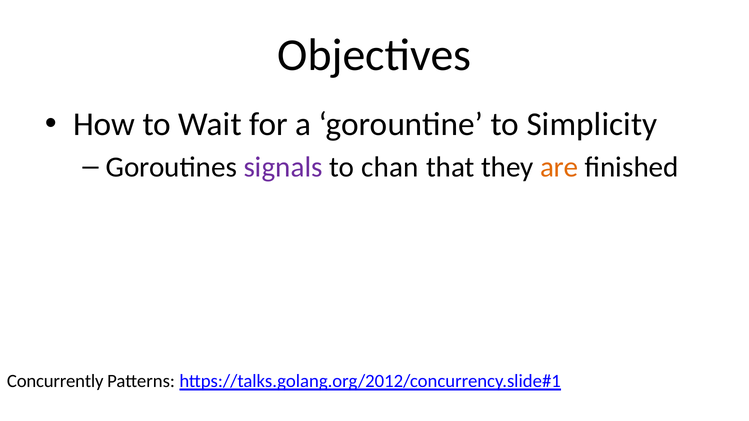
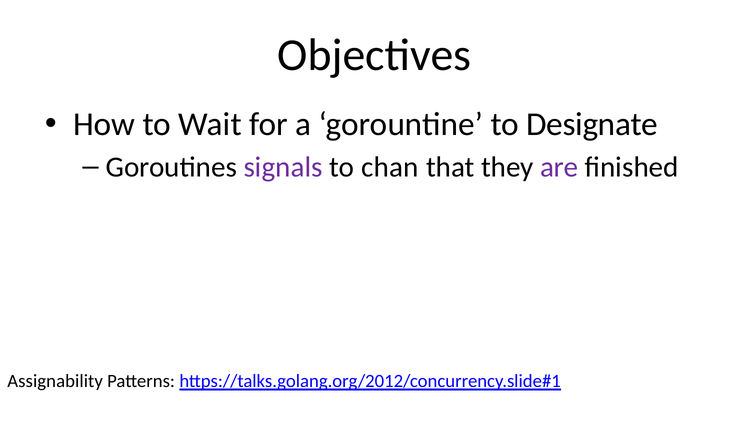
Simplicity: Simplicity -> Designate (592, 124)
are colour: orange -> purple (559, 167)
Concurrently: Concurrently -> Assignability (55, 382)
